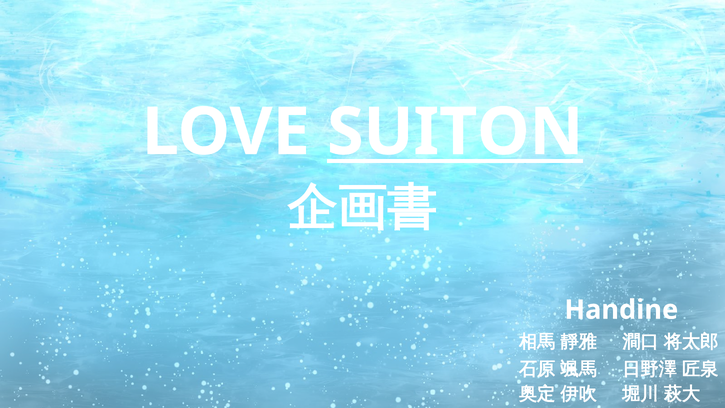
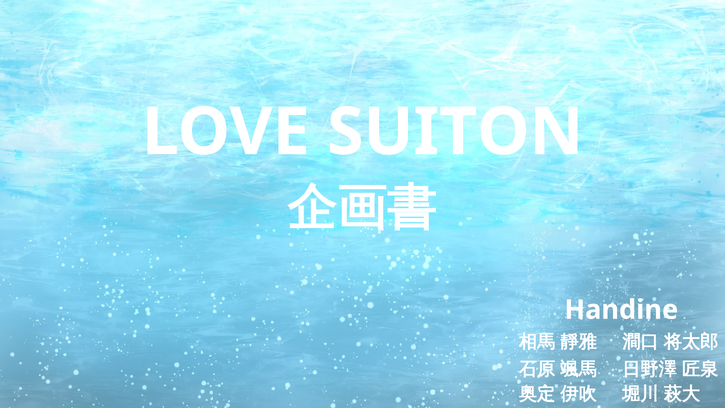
SUITON underline: present -> none (455, 132)
